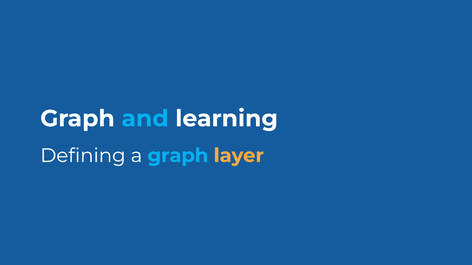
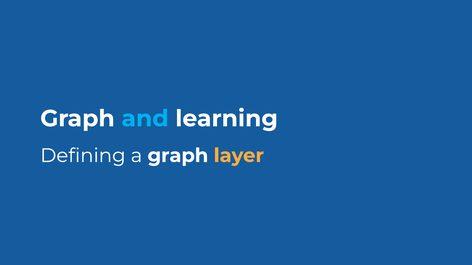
graph colour: light blue -> white (178, 156)
